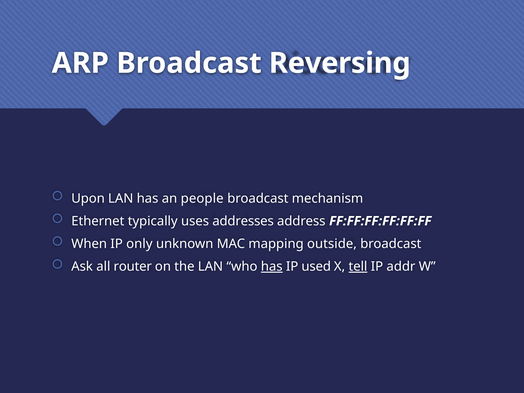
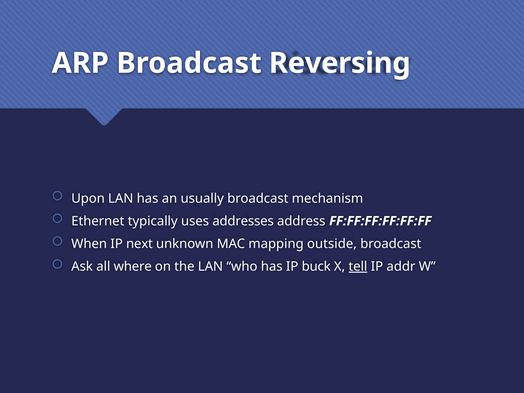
people: people -> usually (202, 198)
only: only -> next (139, 244)
router: router -> where (133, 267)
has underline: present -> none (272, 267)
used: used -> buck (316, 267)
